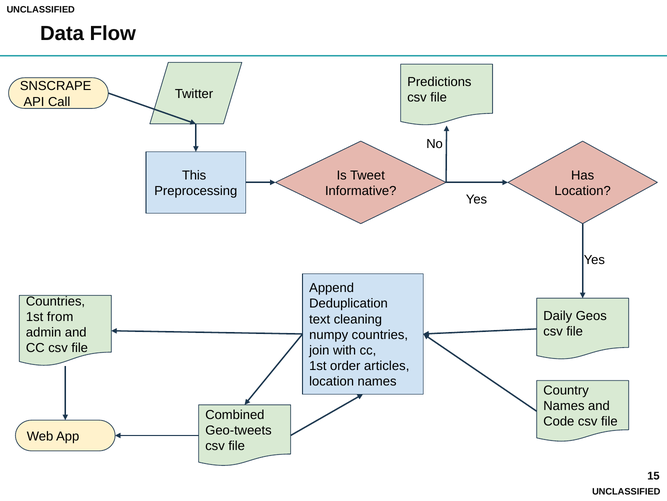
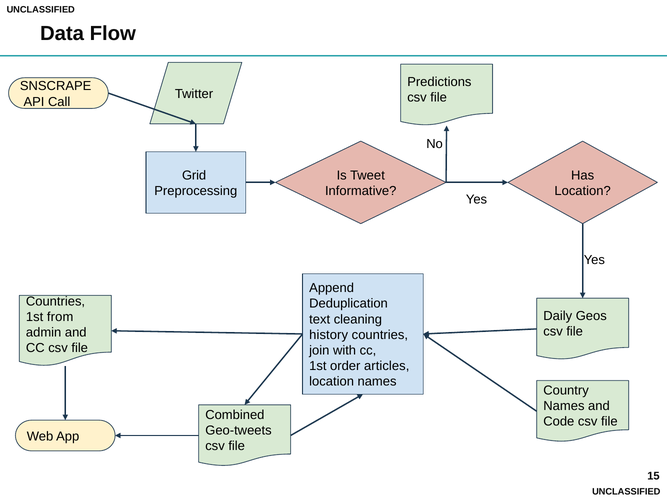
This: This -> Grid (194, 175)
numpy: numpy -> history (329, 334)
